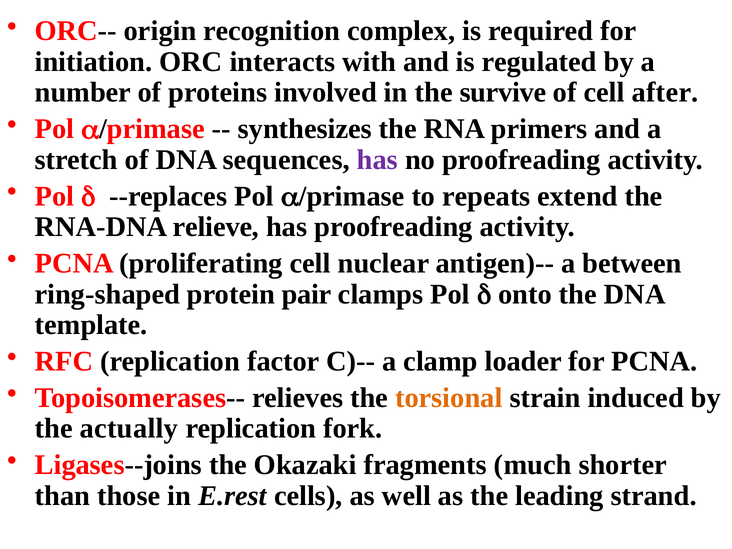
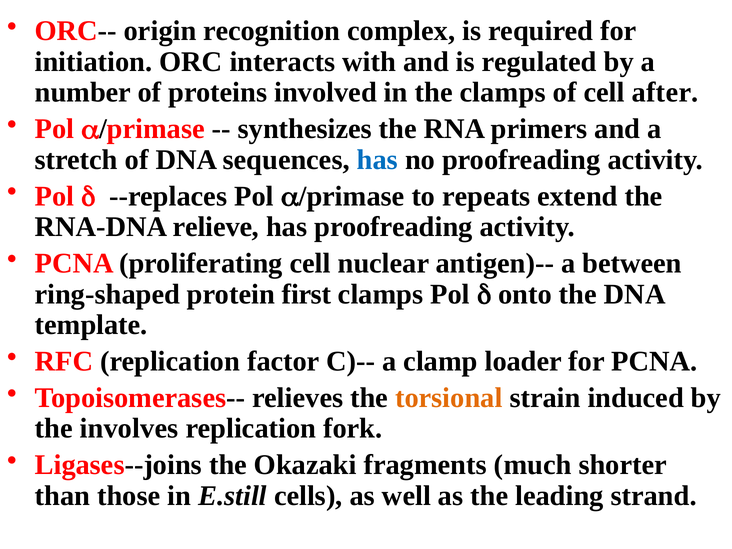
the survive: survive -> clamps (503, 93)
has colour: purple -> blue (377, 160)
pair: pair -> first (307, 294)
actually: actually -> involves (129, 429)
E.rest: E.rest -> E.still (233, 496)
